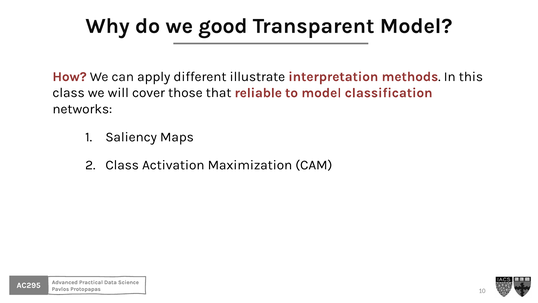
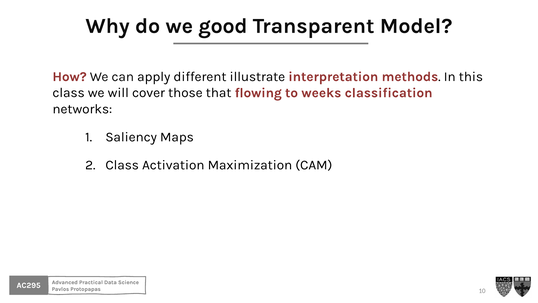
reliable: reliable -> flowing (258, 93)
to model: model -> weeks (321, 93)
